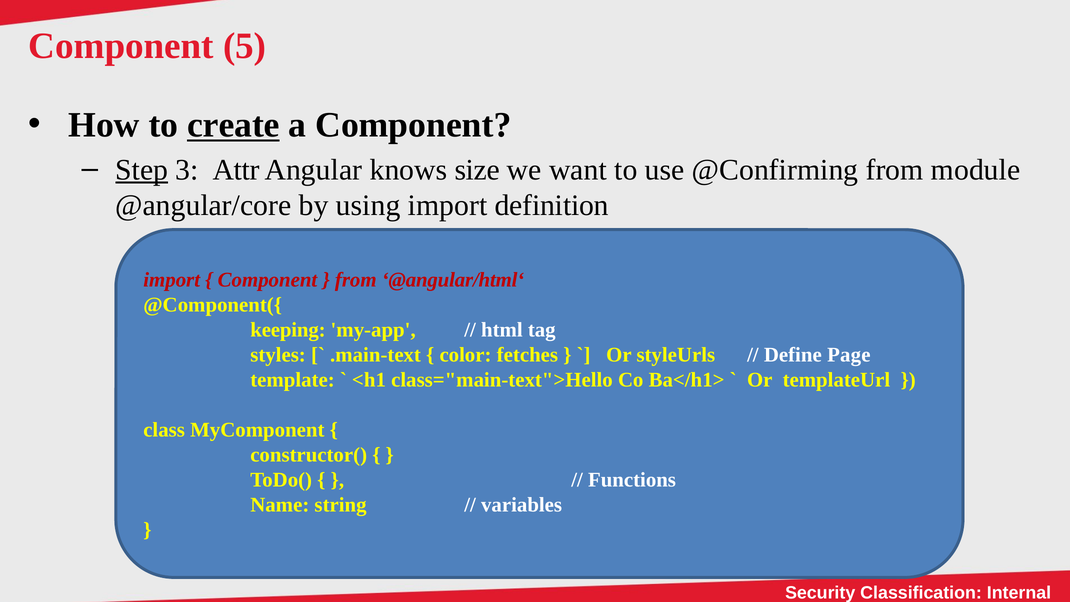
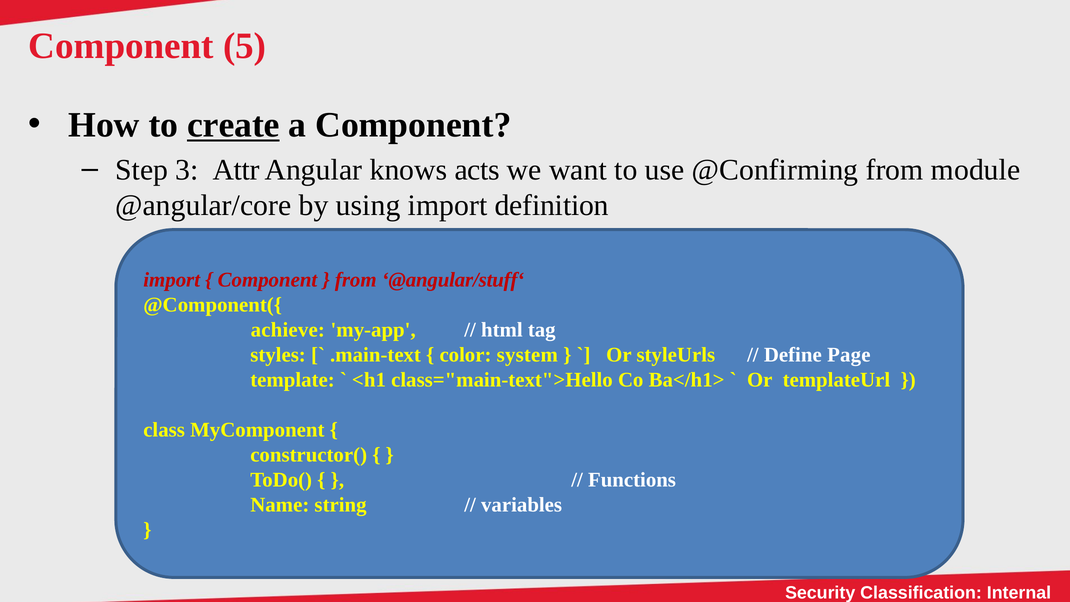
Step underline: present -> none (142, 170)
size: size -> acts (477, 170)
@angular/html‘: @angular/html‘ -> @angular/stuff‘ (453, 280)
keeping: keeping -> achieve (288, 330)
fetches: fetches -> system (527, 355)
